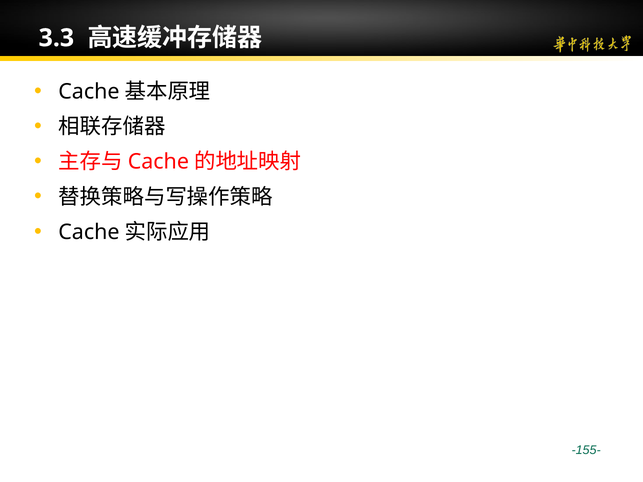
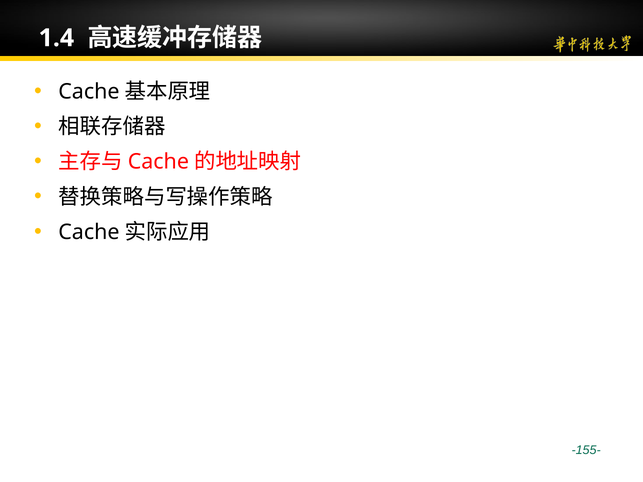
3.3: 3.3 -> 1.4 (56, 38)
